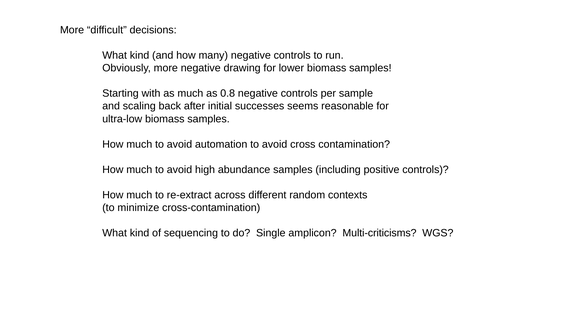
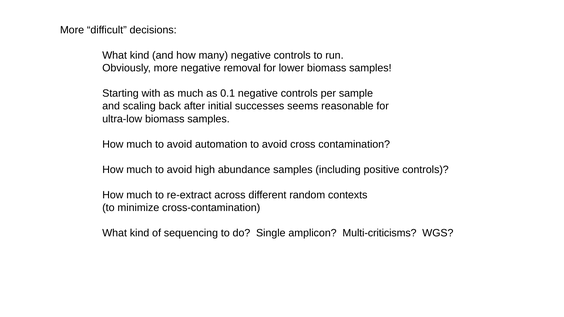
drawing: drawing -> removal (242, 68)
0.8: 0.8 -> 0.1 (228, 94)
